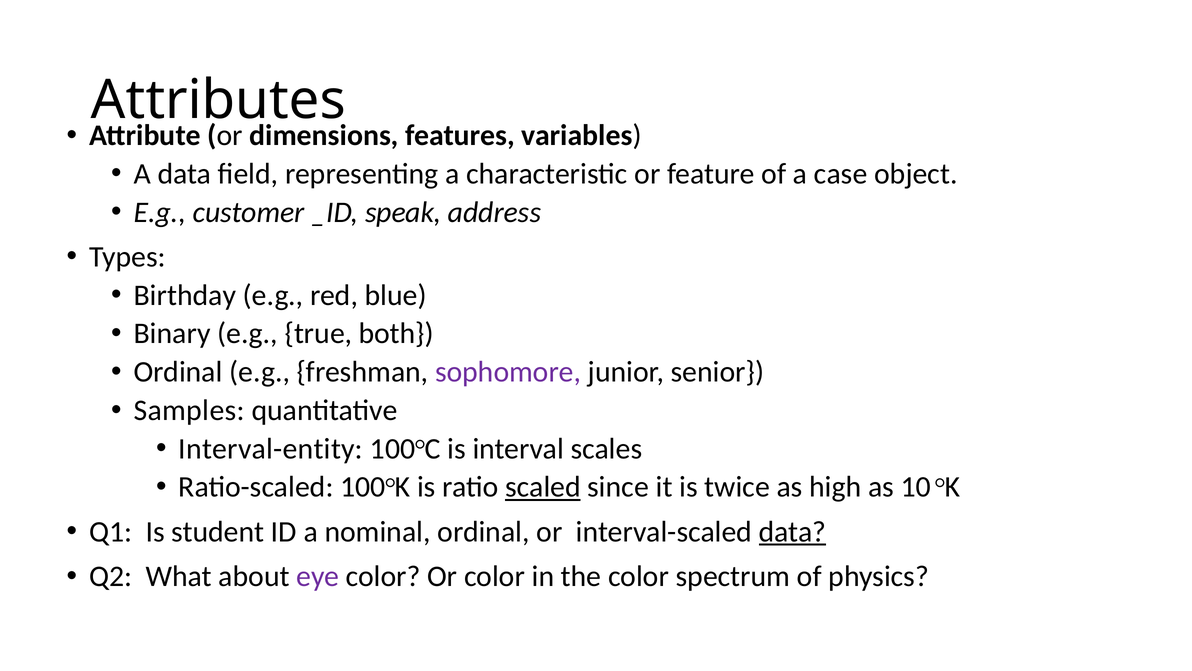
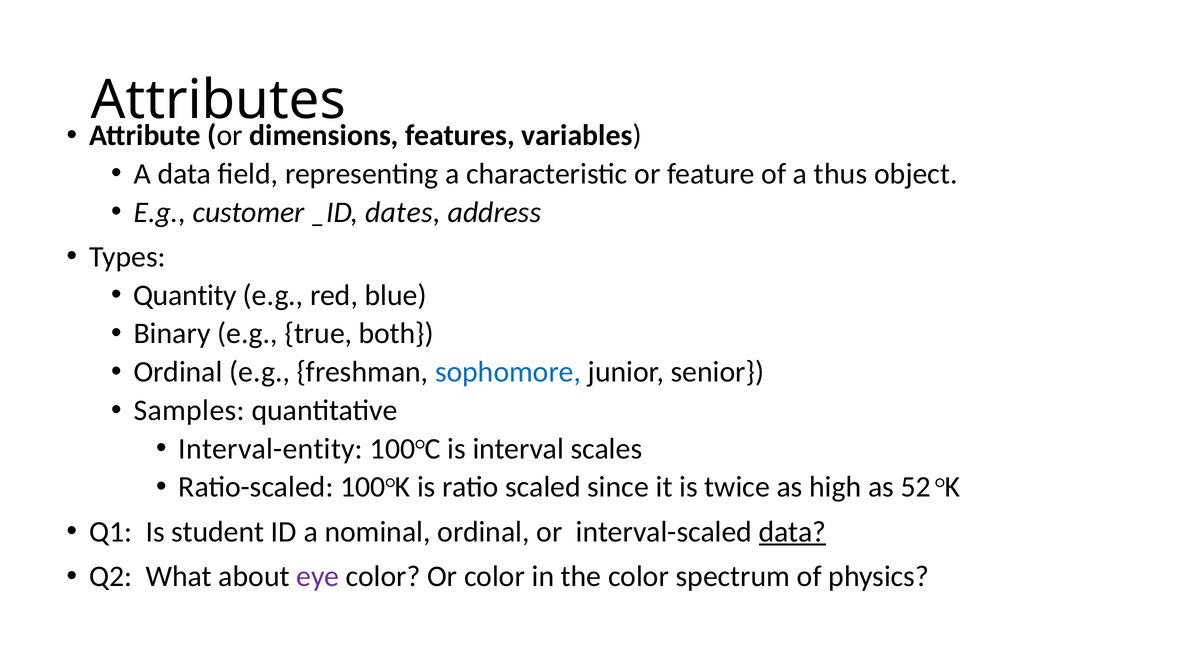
case: case -> thus (841, 174)
speak: speak -> dates (403, 212)
Birthday: Birthday -> Quantity (185, 295)
sophomore colour: purple -> blue (508, 372)
scaled underline: present -> none (543, 487)
10: 10 -> 52 (916, 487)
